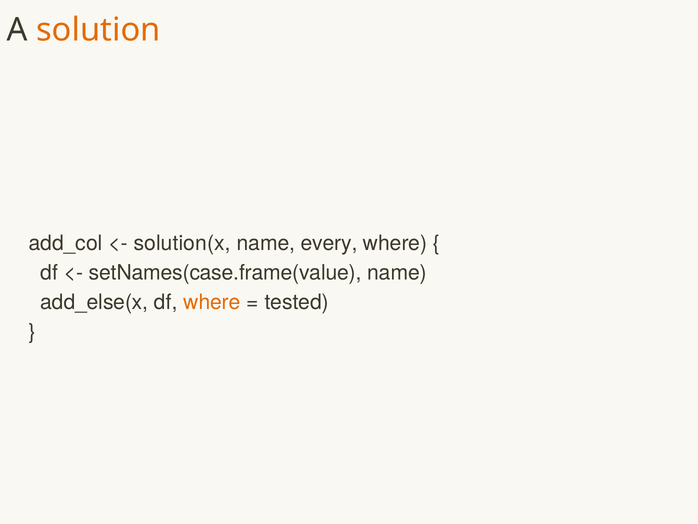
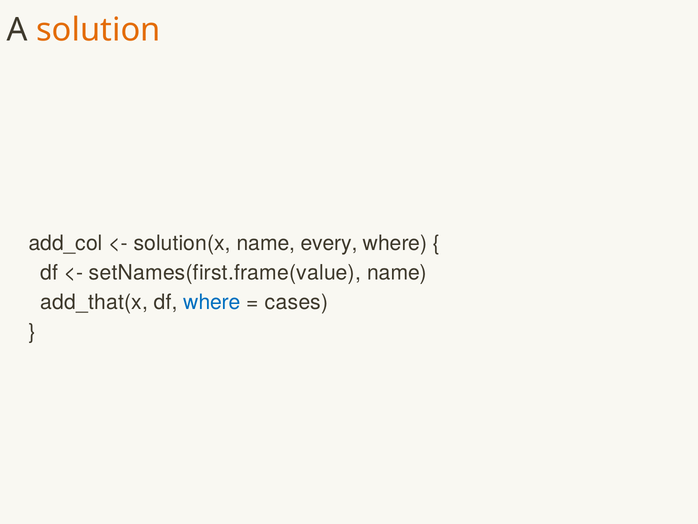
setNames(case.frame(value: setNames(case.frame(value -> setNames(first.frame(value (225, 272)
add_else(x: add_else(x -> add_that(x (94, 302)
where colour: orange -> blue (212, 302)
tested: tested -> cases (297, 302)
